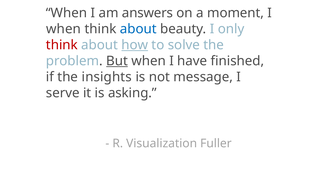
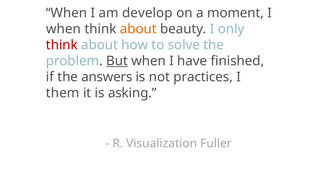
answers: answers -> develop (147, 13)
about colour: blue -> orange (138, 29)
how underline: present -> none (135, 45)
insights: insights -> answers (107, 77)
message: message -> practices (203, 77)
serve: serve -> them (63, 93)
